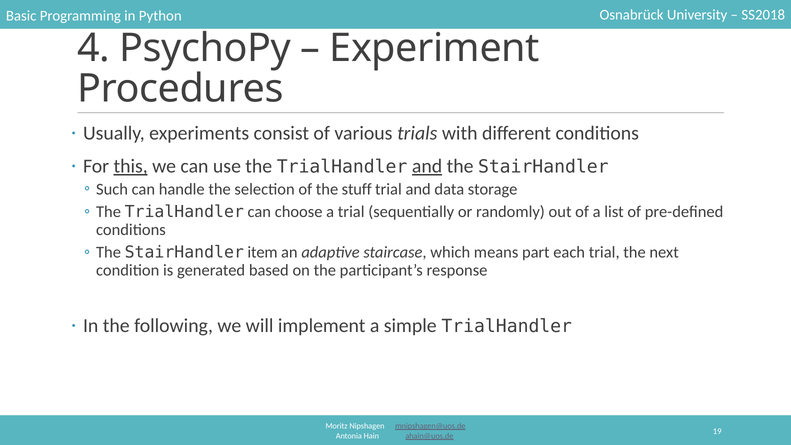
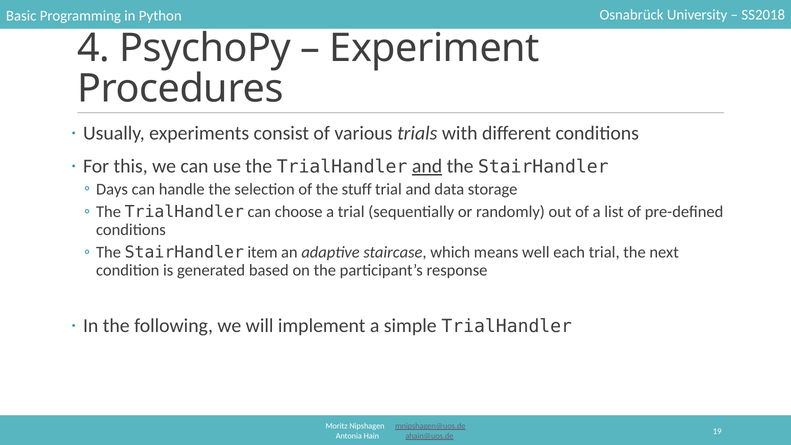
this underline: present -> none (131, 166)
Such: Such -> Days (112, 189)
part: part -> well (536, 252)
